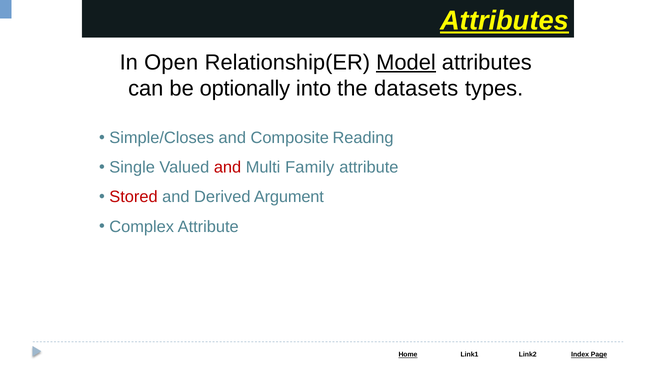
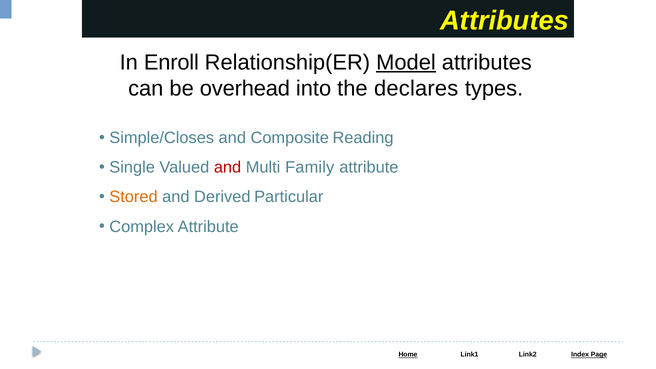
Attributes underline: present -> none (505, 21)
Open: Open -> Enroll (171, 62)
optionally: optionally -> overhead (245, 89)
datasets: datasets -> declares (416, 89)
Stored colour: red -> orange (133, 197)
Argument: Argument -> Particular (289, 197)
